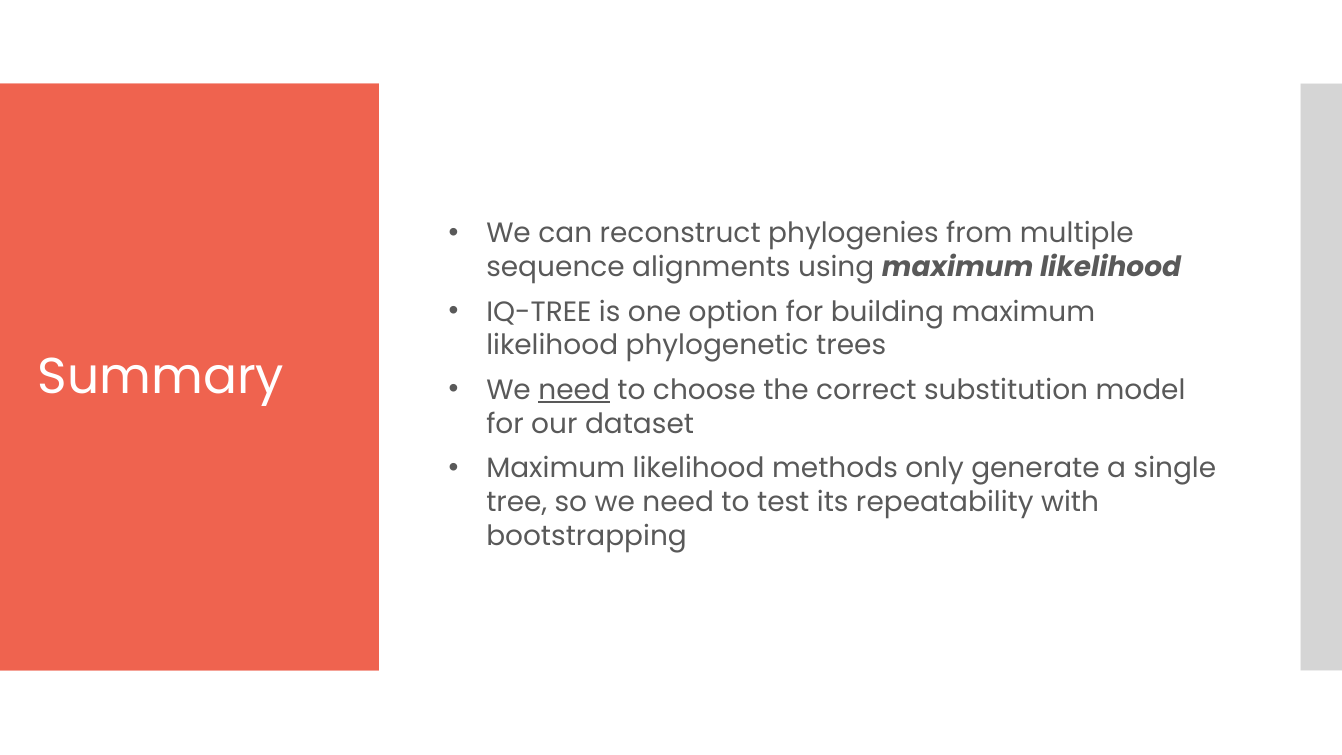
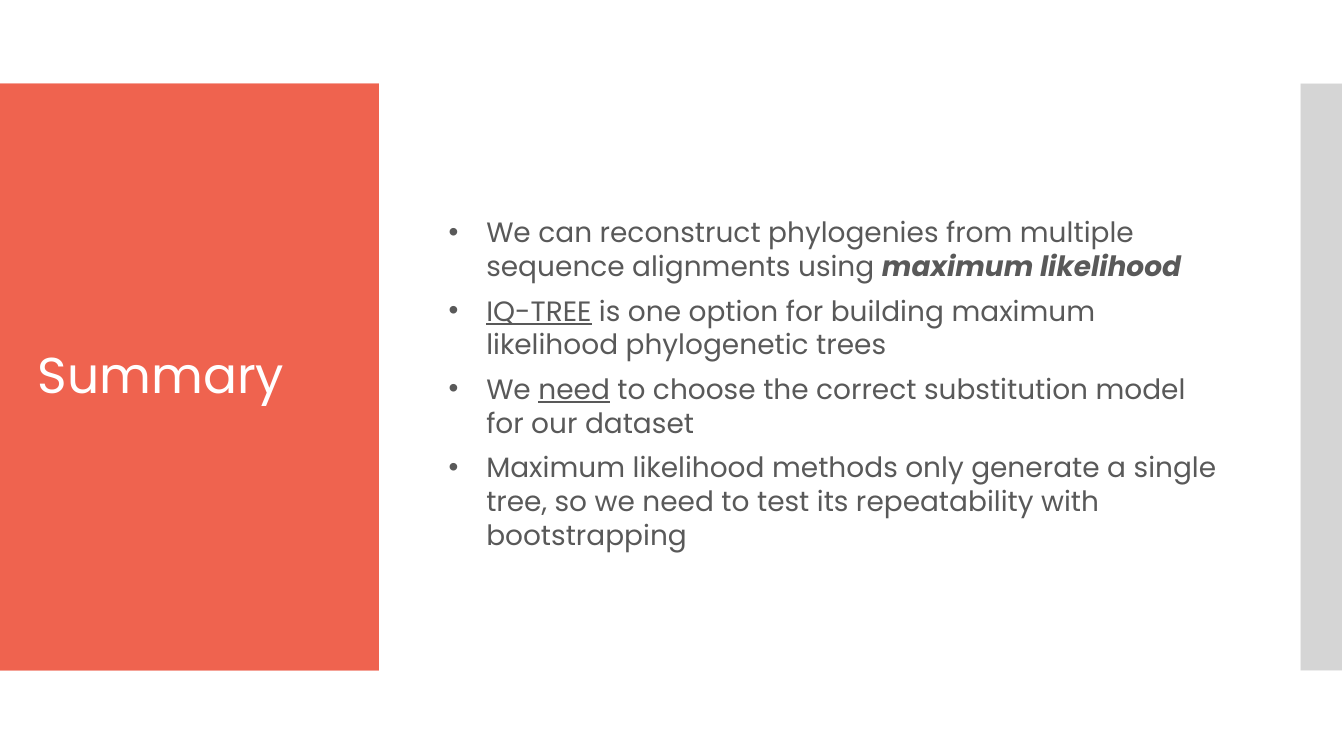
IQ-TREE underline: none -> present (539, 312)
